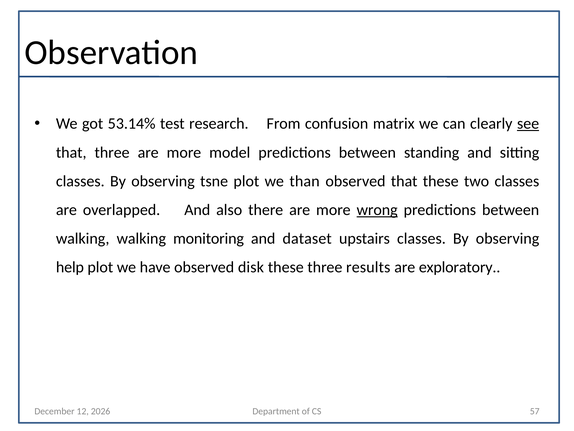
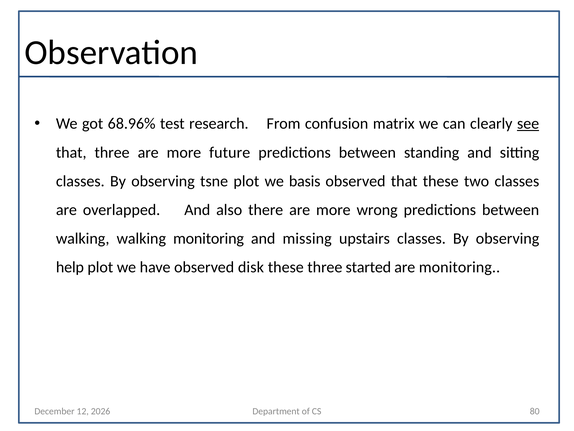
53.14%: 53.14% -> 68.96% (132, 124)
model: model -> future (230, 152)
than: than -> basis (305, 181)
wrong underline: present -> none (377, 210)
dataset: dataset -> missing (307, 238)
results: results -> started (368, 267)
are exploratory: exploratory -> monitoring (459, 267)
57: 57 -> 80 (535, 411)
